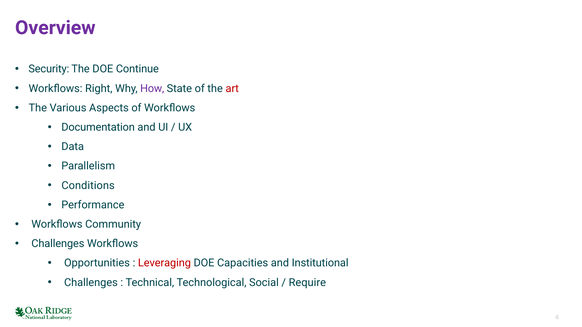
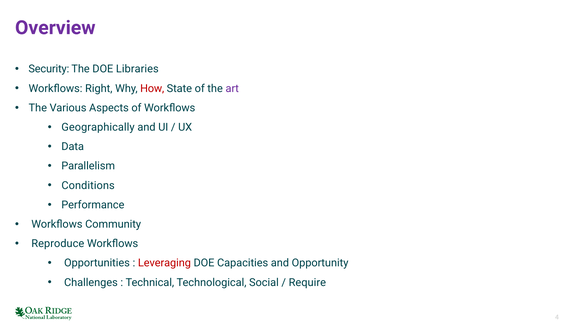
Continue: Continue -> Libraries (137, 69)
How colour: purple -> red (152, 89)
art colour: red -> purple (232, 89)
Documentation: Documentation -> Geographically (98, 127)
Challenges: Challenges -> Reproduce (58, 244)
Institutional: Institutional -> Opportunity (320, 263)
